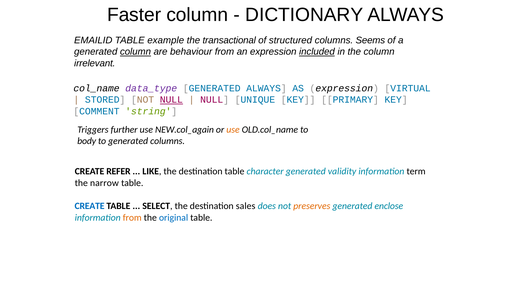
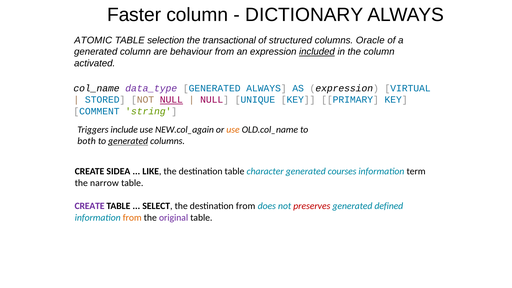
EMAILID: EMAILID -> ATOMIC (93, 40)
example: example -> selection (166, 40)
Seems: Seems -> Oracle (370, 40)
column underline: present -> none (135, 52)
irrelevant: irrelevant -> activated (95, 63)
further: further -> include (124, 130)
body: body -> both (87, 141)
generated underline: none -> present (128, 141)
REFER: REFER -> SIDEA (118, 171)
validity: validity -> courses (342, 171)
CREATE colour: blue -> purple (90, 206)
destination sales: sales -> from (246, 206)
preserves colour: orange -> red (312, 206)
enclose: enclose -> defined (389, 206)
original colour: blue -> purple (174, 218)
